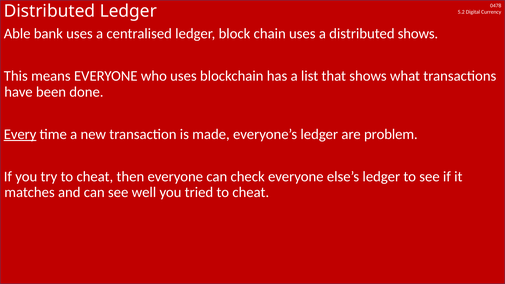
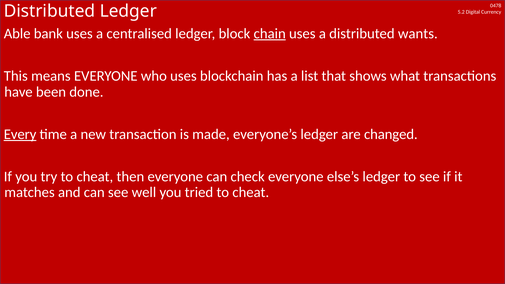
chain underline: none -> present (270, 34)
distributed shows: shows -> wants (418, 34)
problem: problem -> changed (391, 134)
